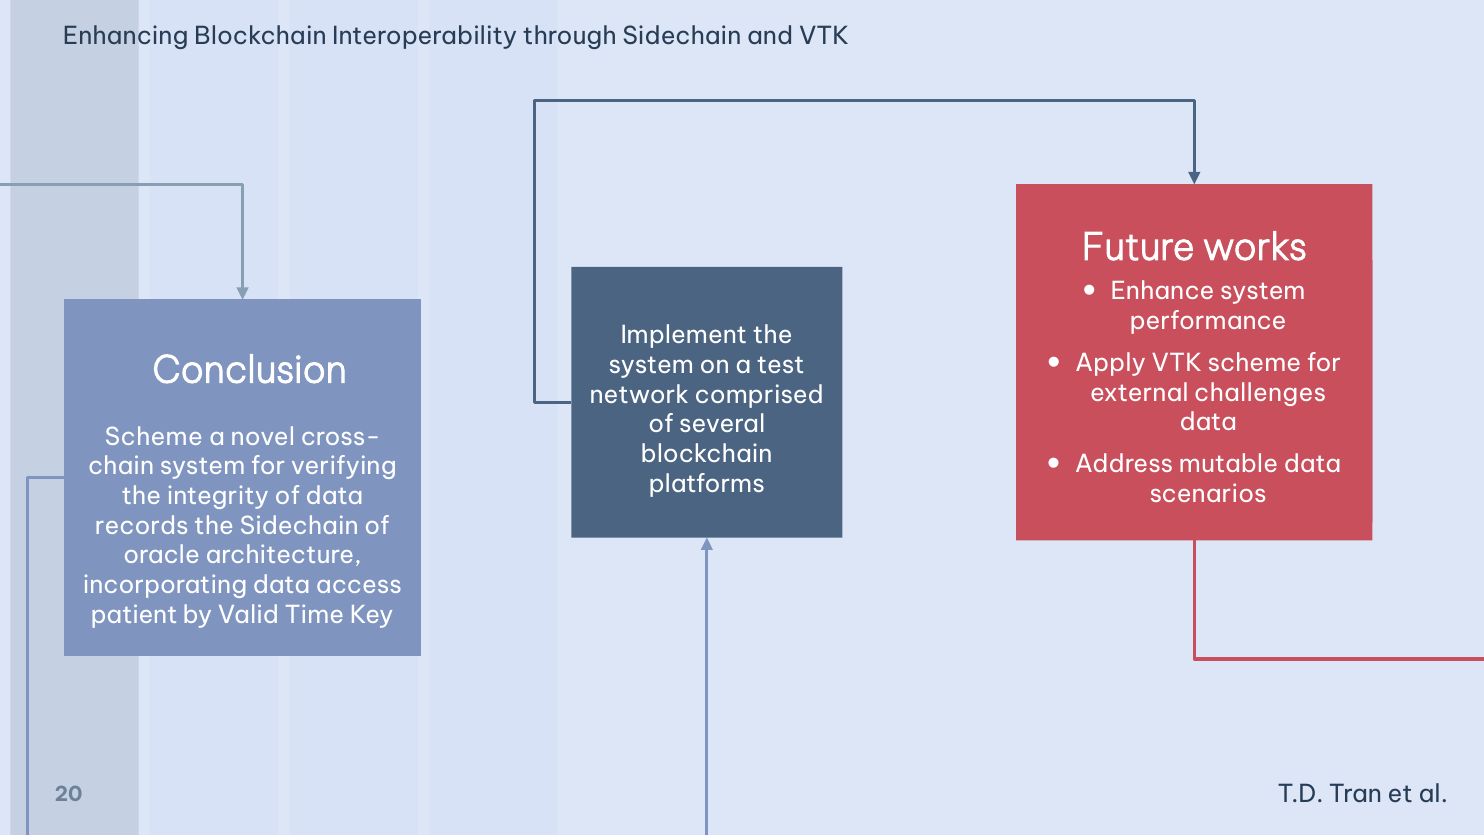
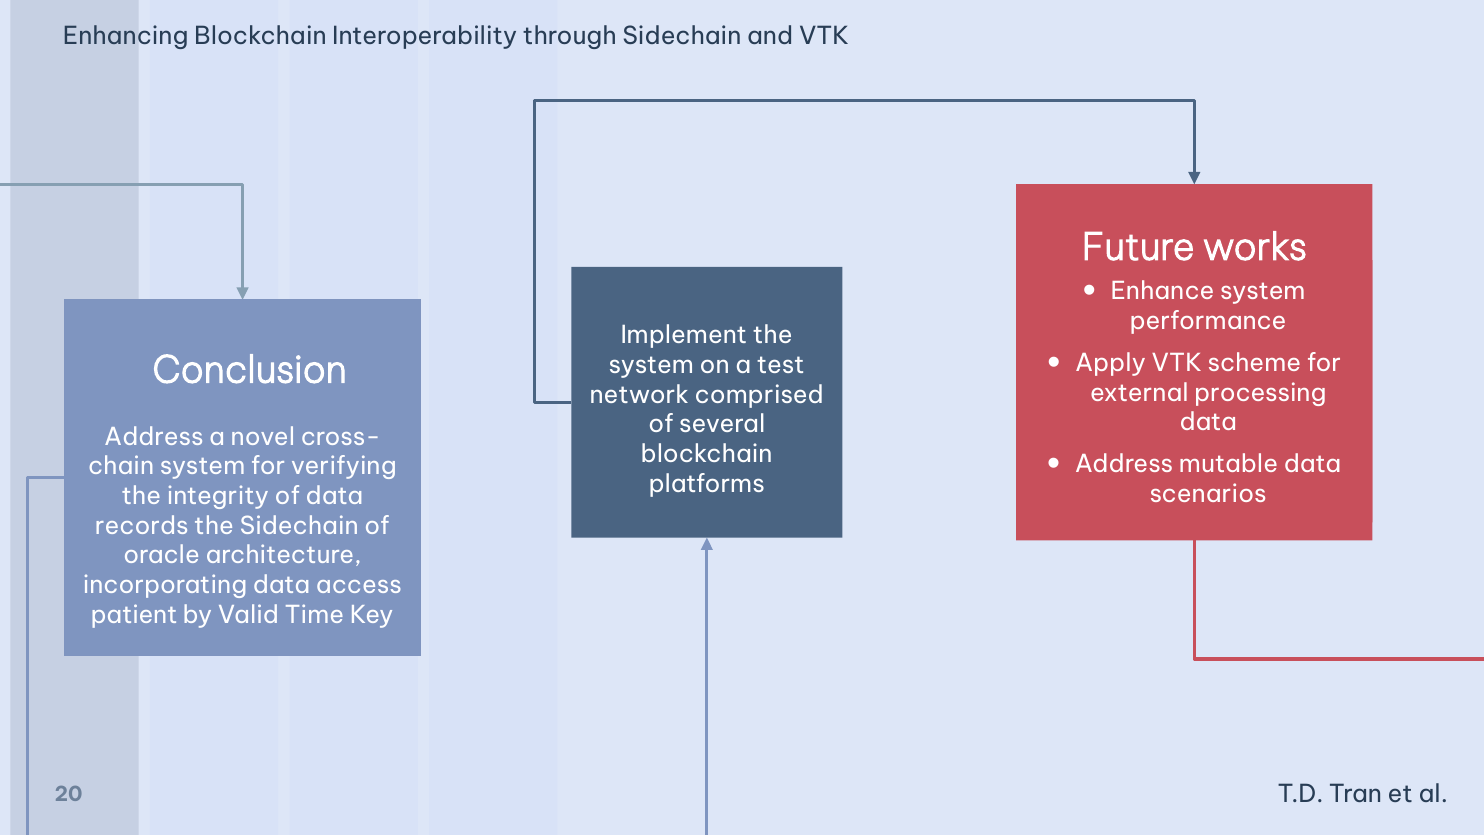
challenges: challenges -> processing (1260, 393)
Scheme: Scheme -> Address (154, 437)
